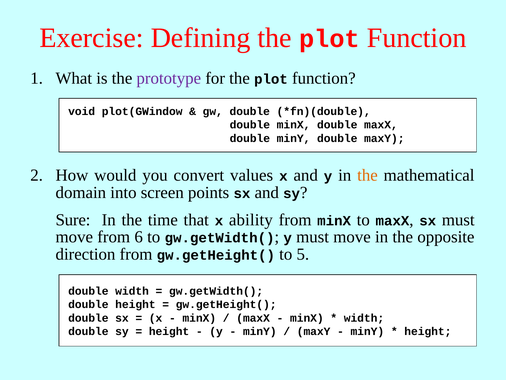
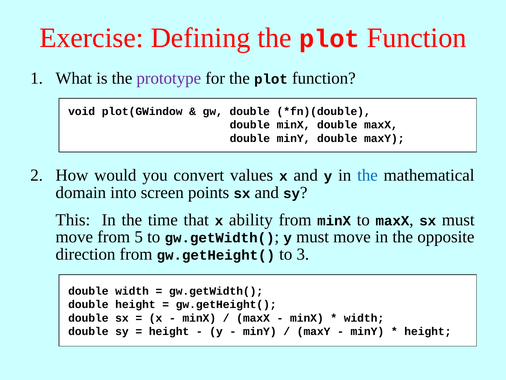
the colour: orange -> blue (367, 175)
Sure: Sure -> This (73, 220)
6: 6 -> 5 (139, 237)
5: 5 -> 3 (303, 254)
